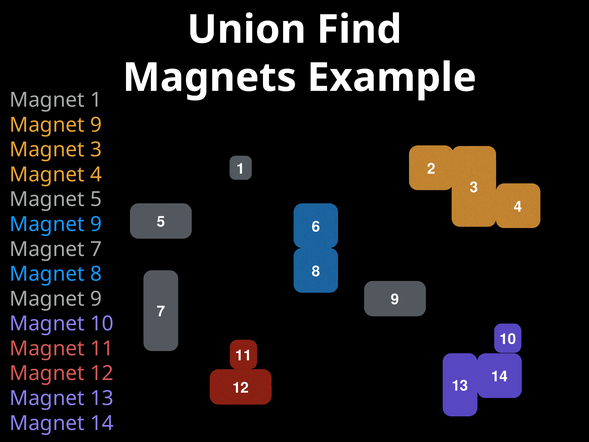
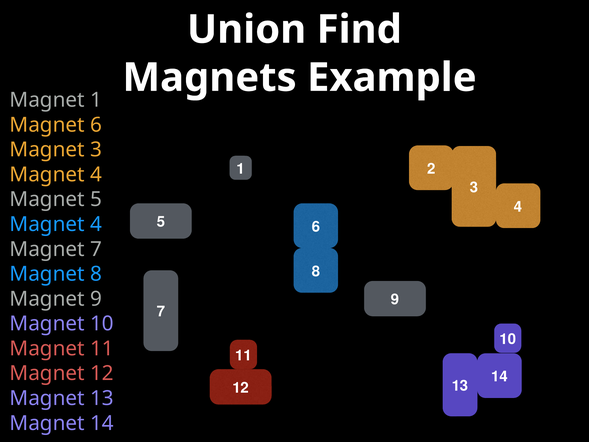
9: 9 -> 6 (96, 125)
9: 9 -> 4 (96, 224)
